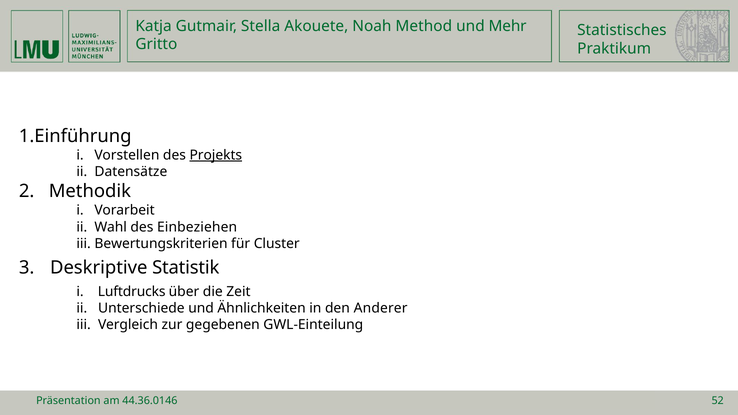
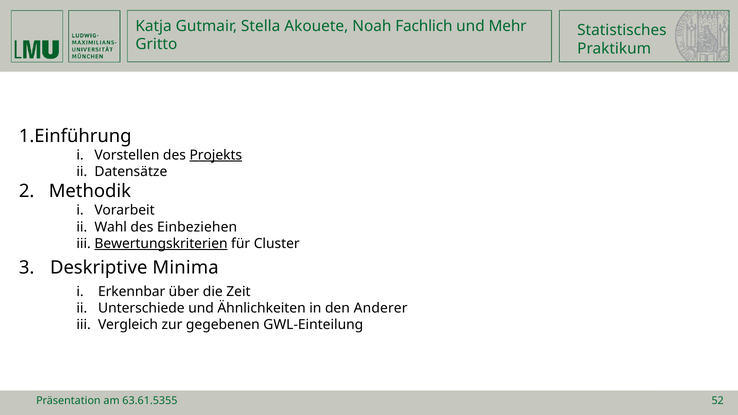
Method: Method -> Fachlich (424, 26)
Bewertungskriterien underline: none -> present (161, 244)
Statistik: Statistik -> Minima (186, 268)
Luftdrucks: Luftdrucks -> Erkennbar (132, 292)
44.36.0146: 44.36.0146 -> 63.61.5355 (150, 401)
